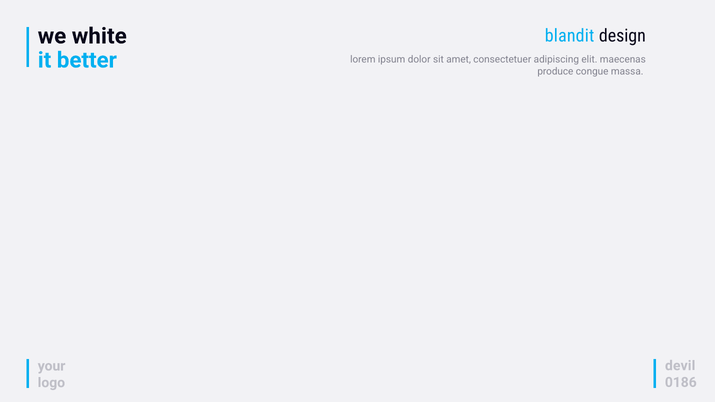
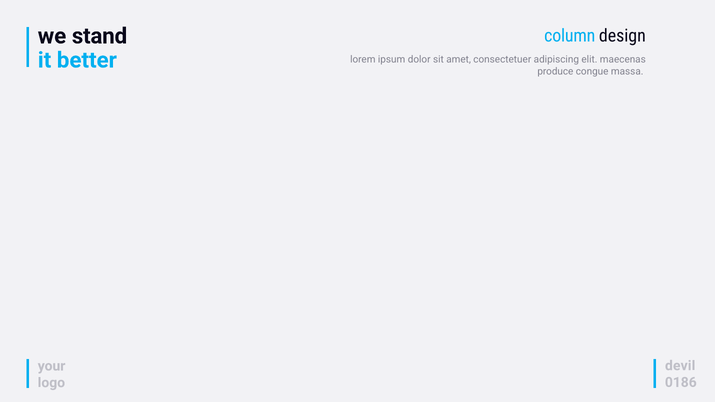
white: white -> stand (99, 36)
blandit: blandit -> column (570, 36)
